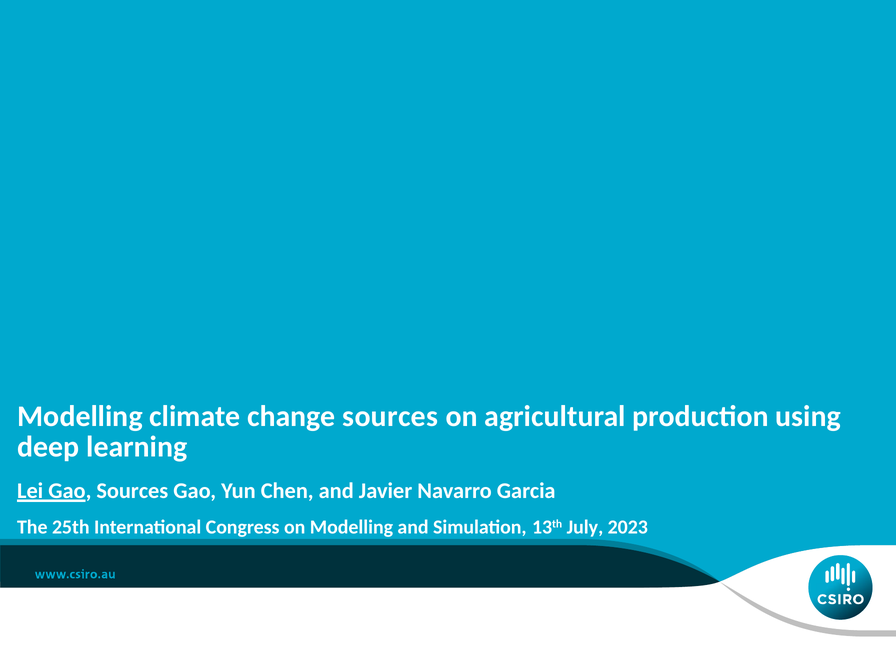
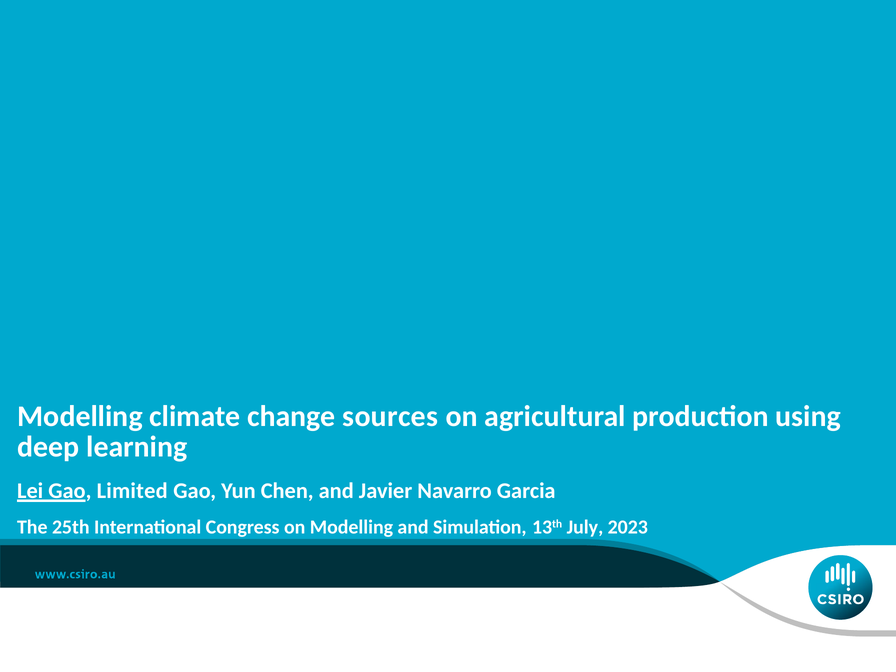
Gao Sources: Sources -> Limited (132, 491)
